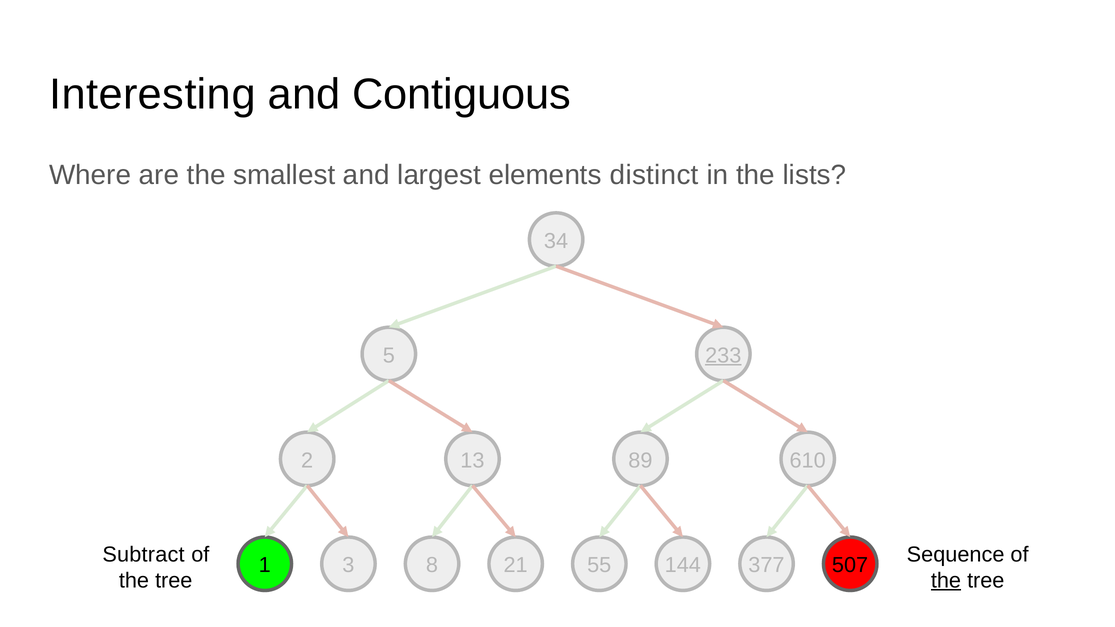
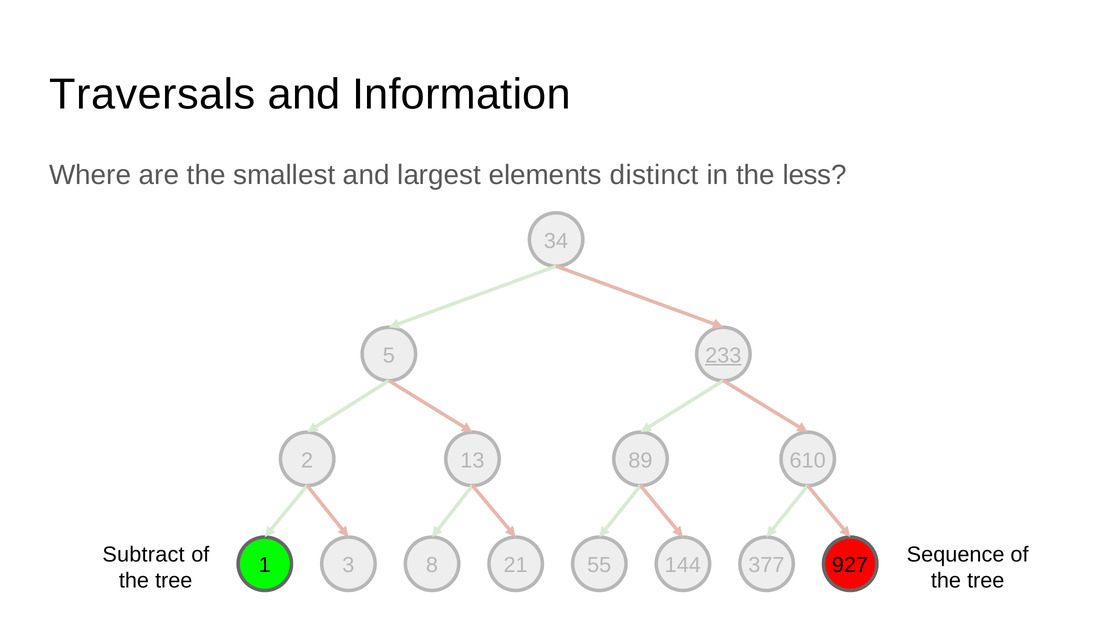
Interesting: Interesting -> Traversals (152, 94)
Contiguous: Contiguous -> Information (461, 94)
lists: lists -> less (815, 175)
507: 507 -> 927 (850, 565)
the underline: present -> none (946, 581)
